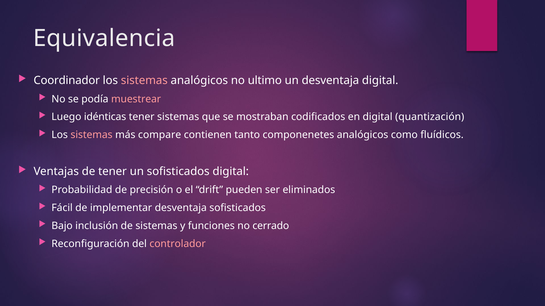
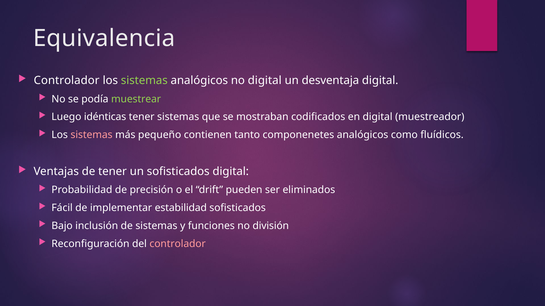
Coordinador: Coordinador -> Controlador (67, 81)
sistemas colour: pink -> light green (144, 81)
no ultimo: ultimo -> digital (265, 81)
muestrear colour: pink -> light green (136, 99)
quantización: quantización -> muestreador (430, 117)
compare: compare -> pequeño (160, 135)
implementar desventaja: desventaja -> estabilidad (181, 208)
cerrado: cerrado -> división (271, 226)
